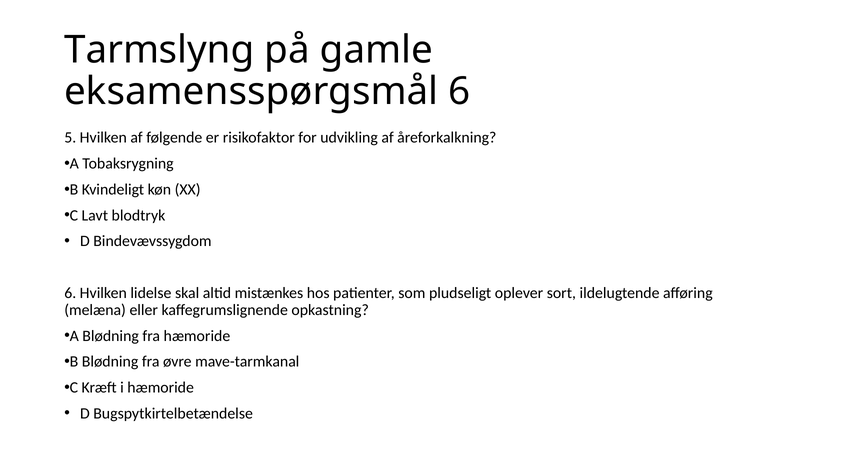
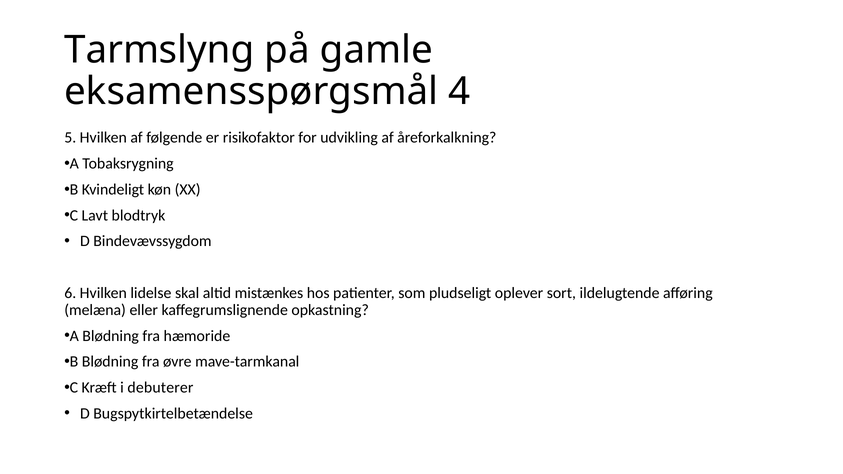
eksamensspørgsmål 6: 6 -> 4 (459, 92)
i hæmoride: hæmoride -> debuterer (160, 388)
